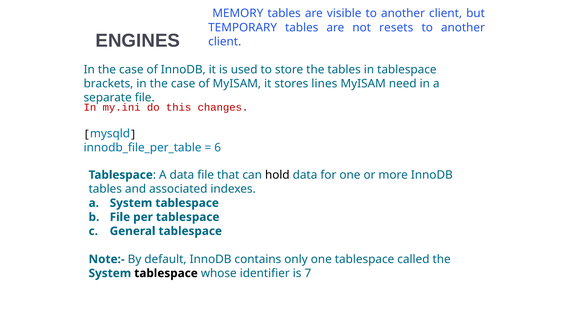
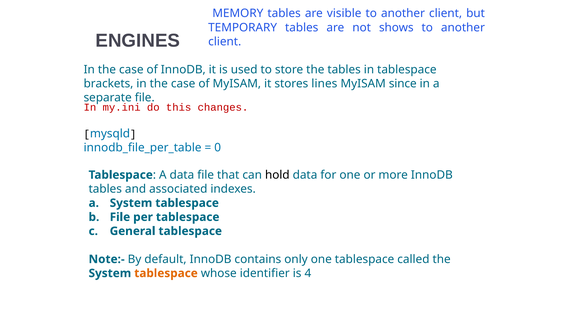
resets: resets -> shows (396, 28)
need: need -> since (403, 84)
6: 6 -> 0 (218, 148)
tablespace colour: black -> orange (166, 274)
7: 7 -> 4 (308, 274)
